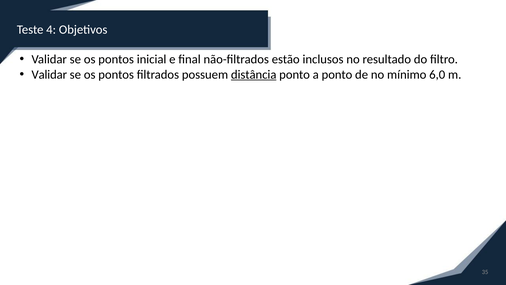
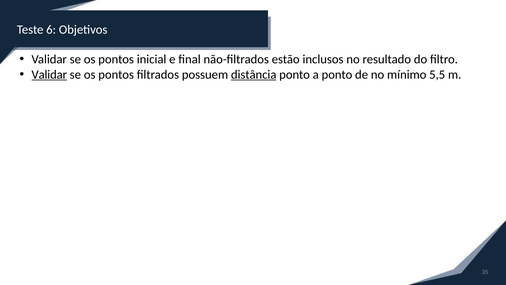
4: 4 -> 6 (51, 30)
Validar underline: none -> present (49, 74)
6,0: 6,0 -> 5,5 (437, 74)
